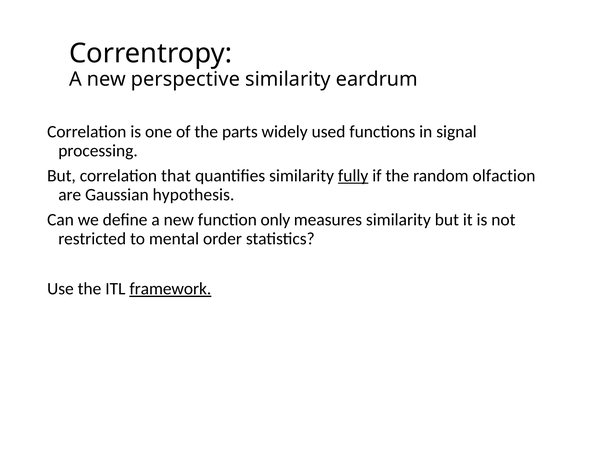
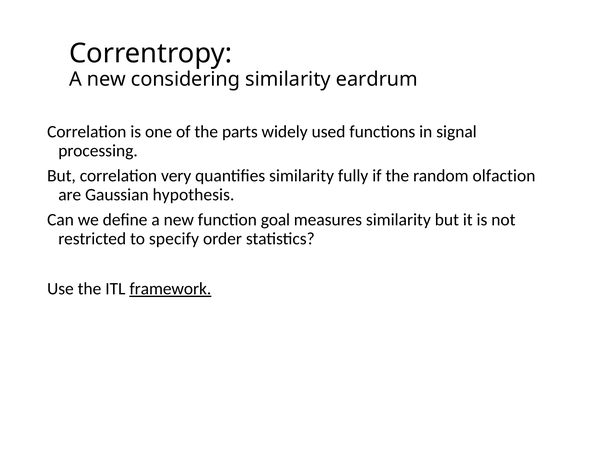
perspective: perspective -> considering (186, 79)
that: that -> very (176, 176)
fully underline: present -> none (353, 176)
only: only -> goal (275, 220)
mental: mental -> specify (174, 238)
